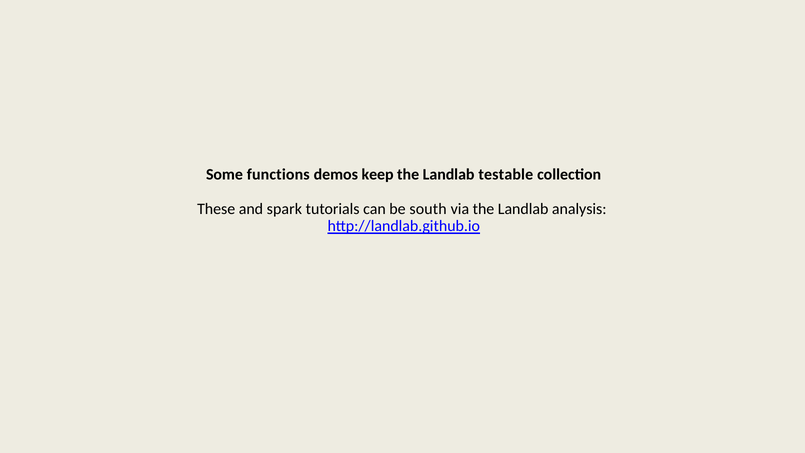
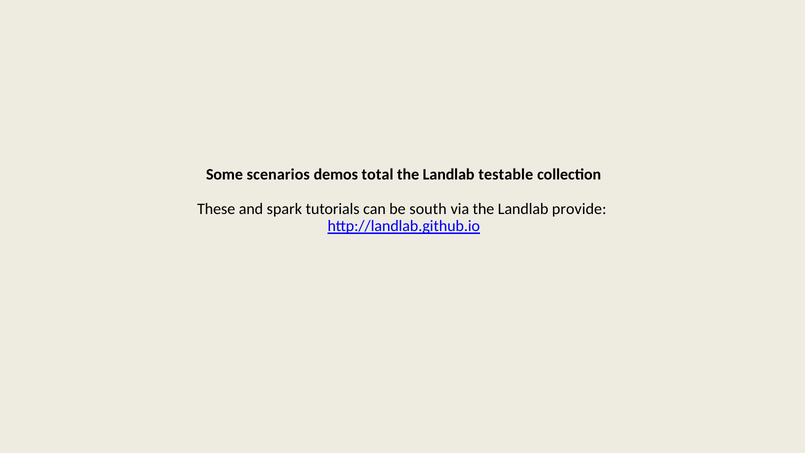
functions: functions -> scenarios (278, 174)
keep: keep -> total (377, 174)
analysis: analysis -> provide (579, 209)
